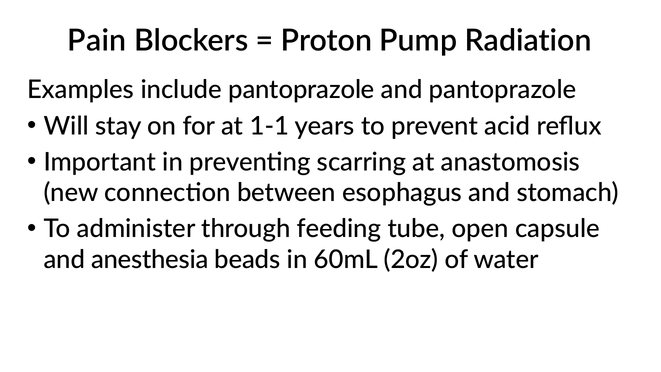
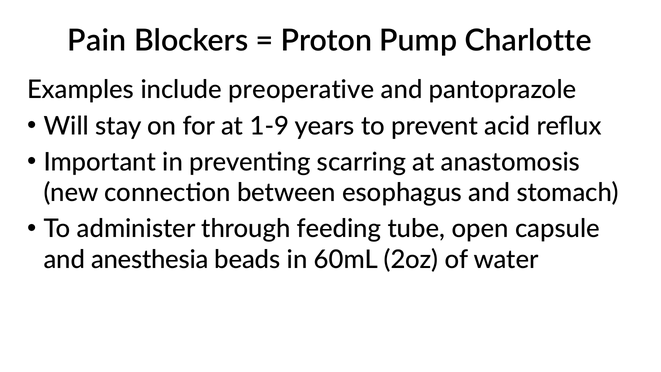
Radiation: Radiation -> Charlotte (528, 41)
include pantoprazole: pantoprazole -> preoperative (301, 90)
1-1: 1-1 -> 1-9 (269, 126)
